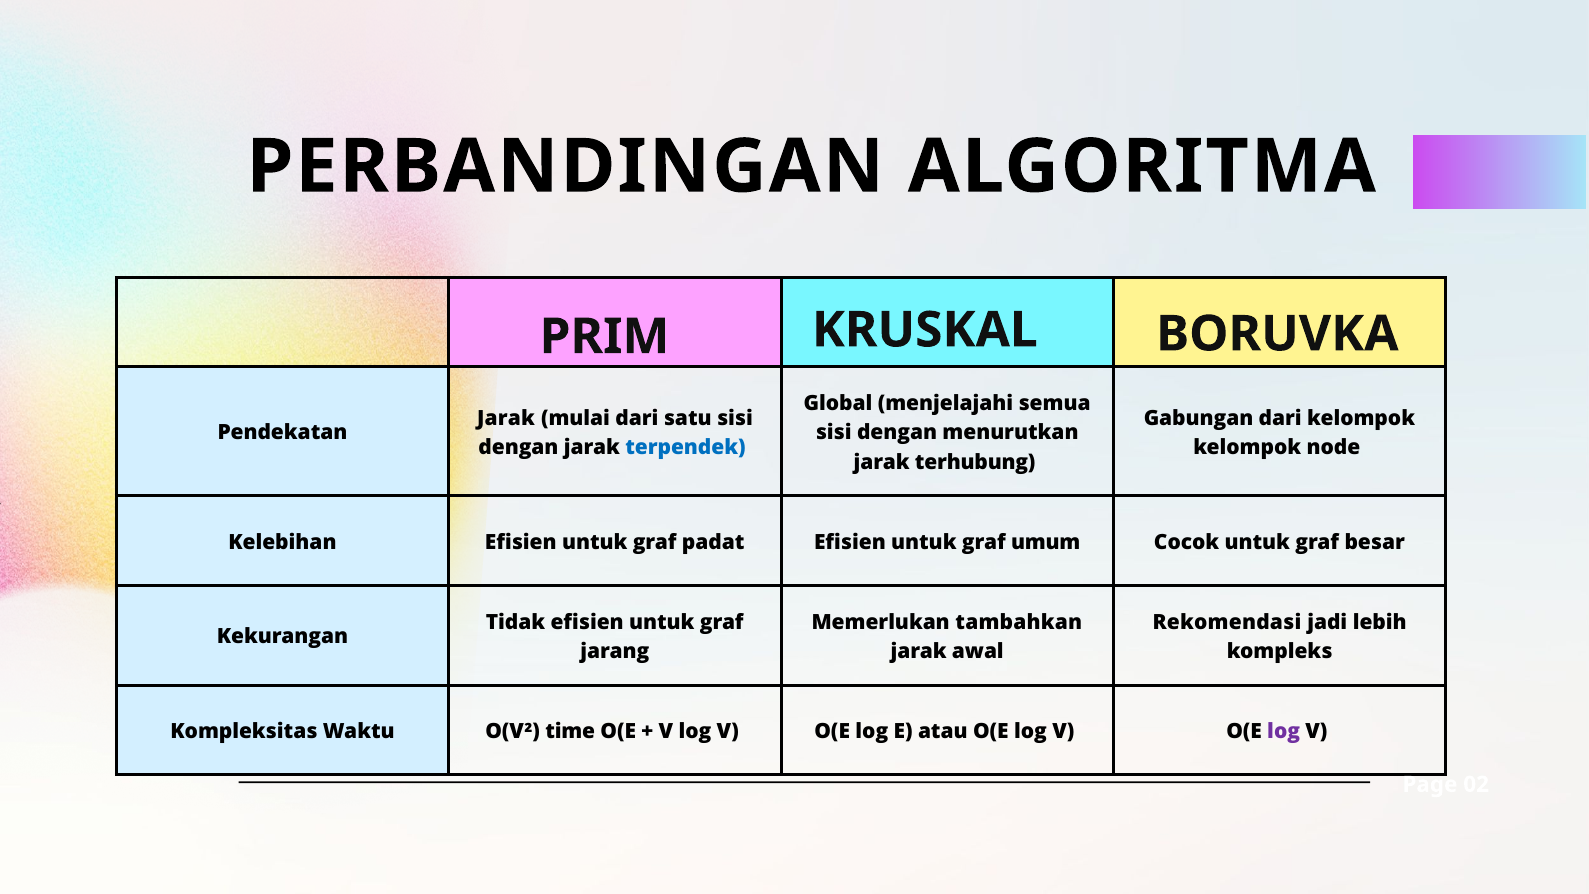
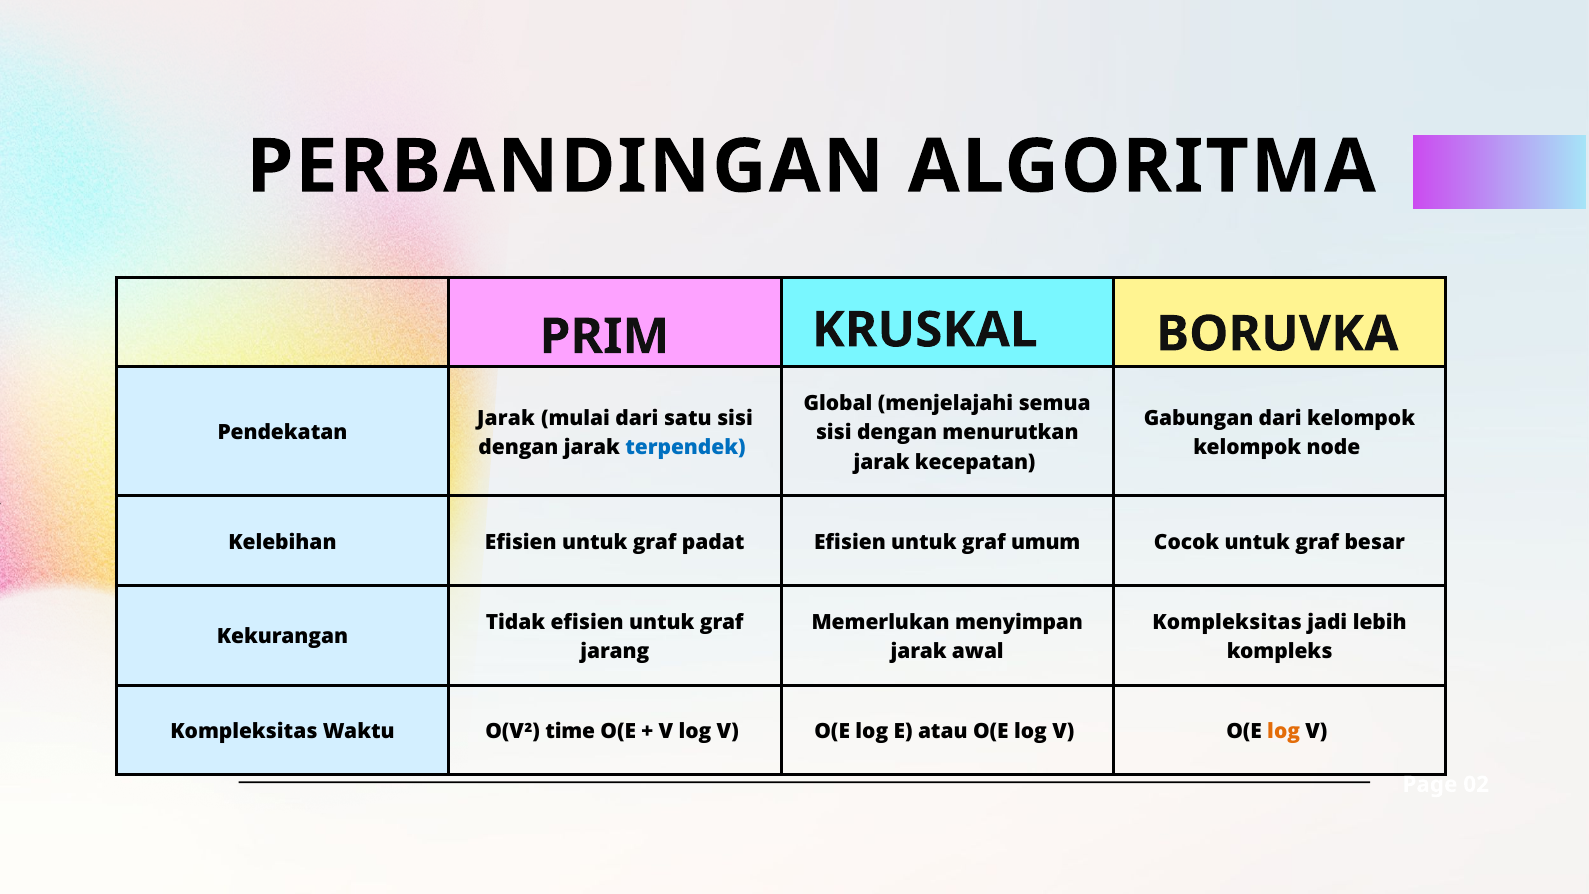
terhubung: terhubung -> kecepatan (975, 462)
tambahkan: tambahkan -> menyimpan (1019, 622)
Rekomendasi: Rekomendasi -> Kompleksitas (1227, 622)
log colour: purple -> orange (1284, 731)
